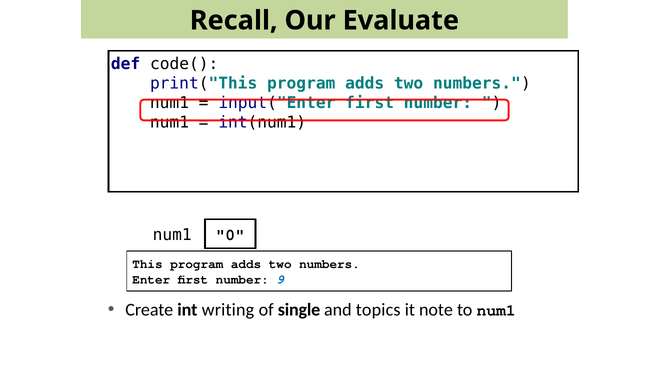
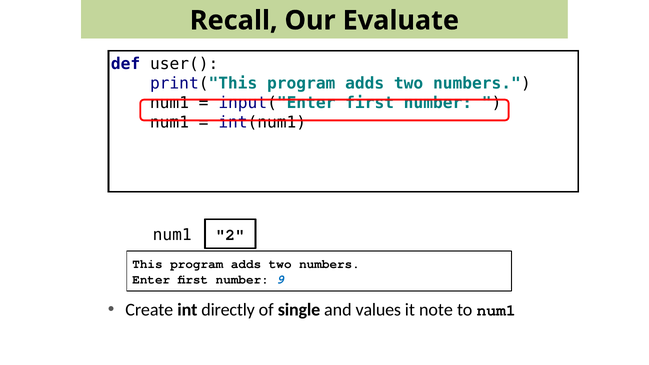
code(: code( -> user( (184, 64)
0: 0 -> 2 (230, 235)
writing: writing -> directly (228, 310)
topics: topics -> values (378, 310)
